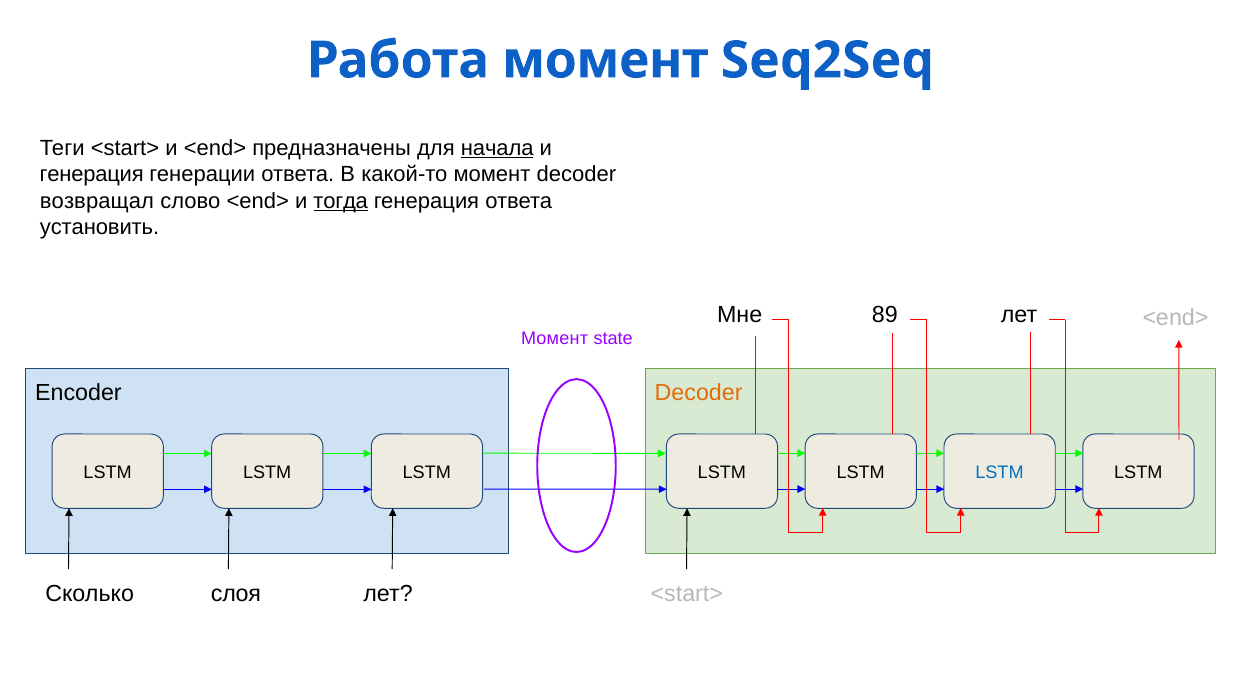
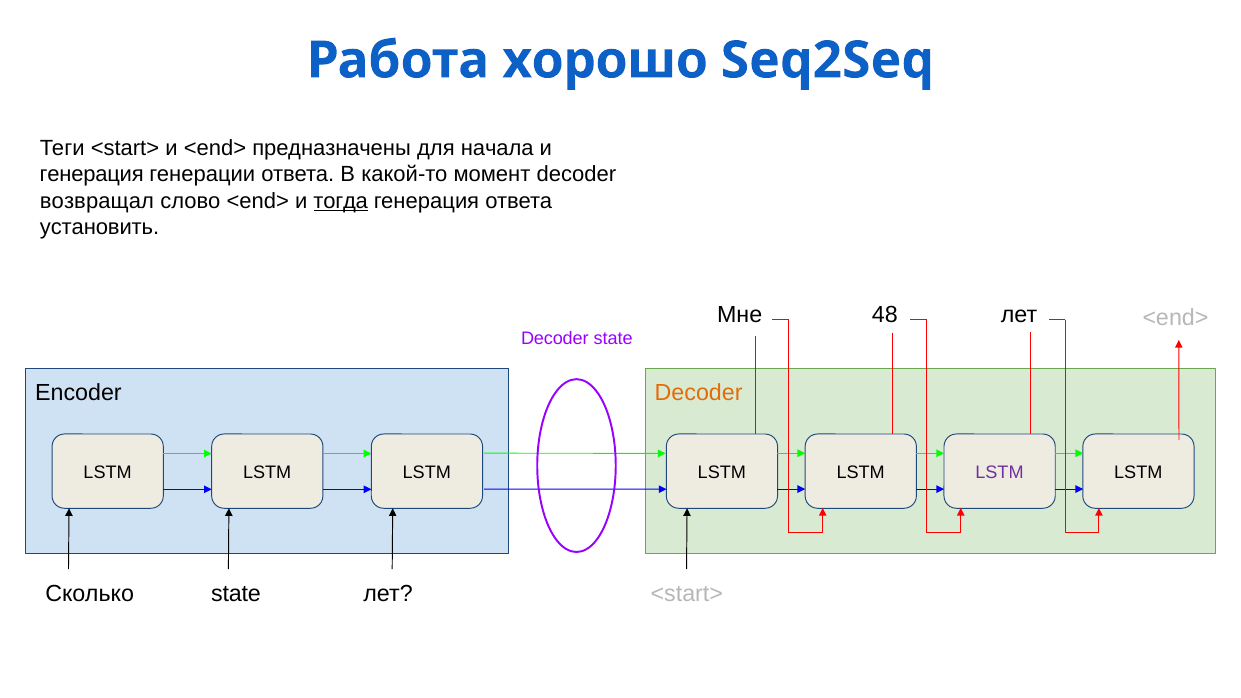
Работа момент: момент -> хорошо (605, 60)
начала underline: present -> none (497, 148)
89: 89 -> 48 (885, 315)
Момент: Момент -> Decoder (555, 339)
LSTM colour: blue -> purple (999, 472)
Сколько слоя: слоя -> state (236, 594)
